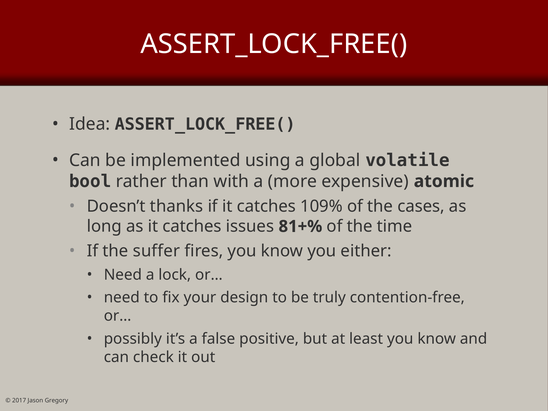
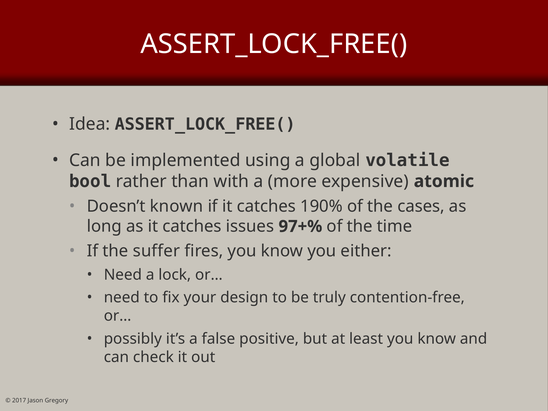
thanks: thanks -> known (177, 206)
109%: 109% -> 190% (321, 206)
81+%: 81+% -> 97+% (300, 226)
